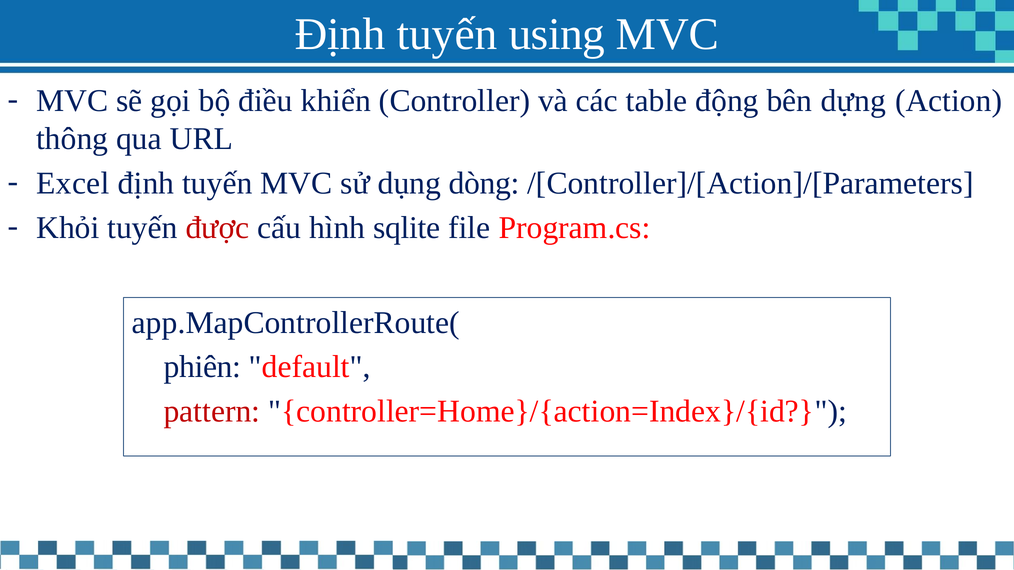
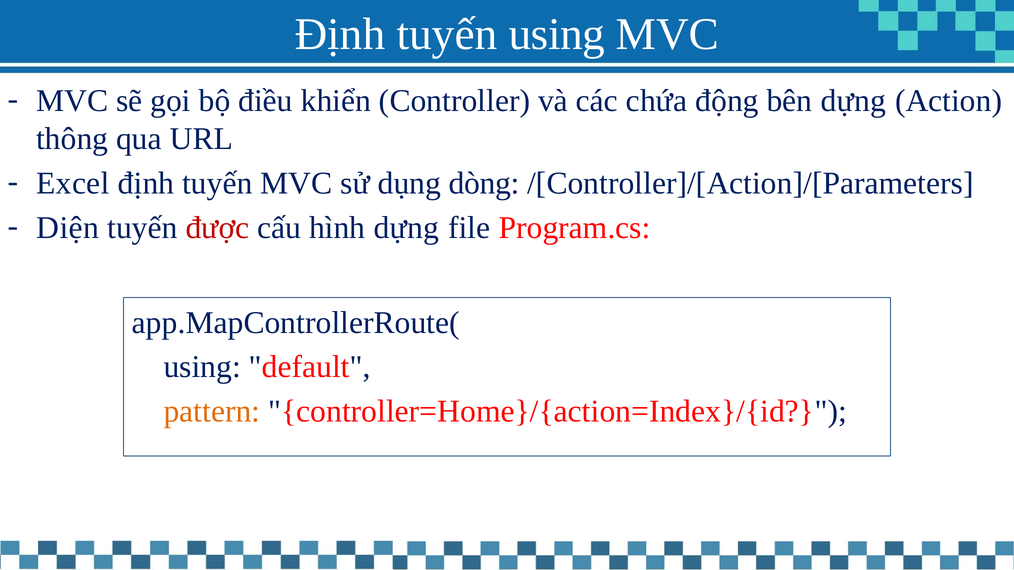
table: table -> chứa (657, 101)
Khỏi: Khỏi -> Diện (68, 228)
hình sqlite: sqlite -> dựng (406, 228)
phiên: phiên -> using (202, 367)
pattern colour: red -> orange (212, 412)
